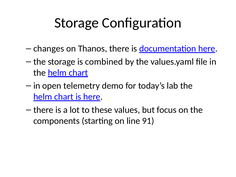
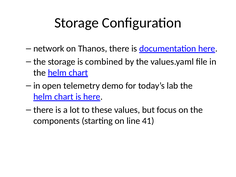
changes: changes -> network (49, 49)
91: 91 -> 41 (148, 121)
